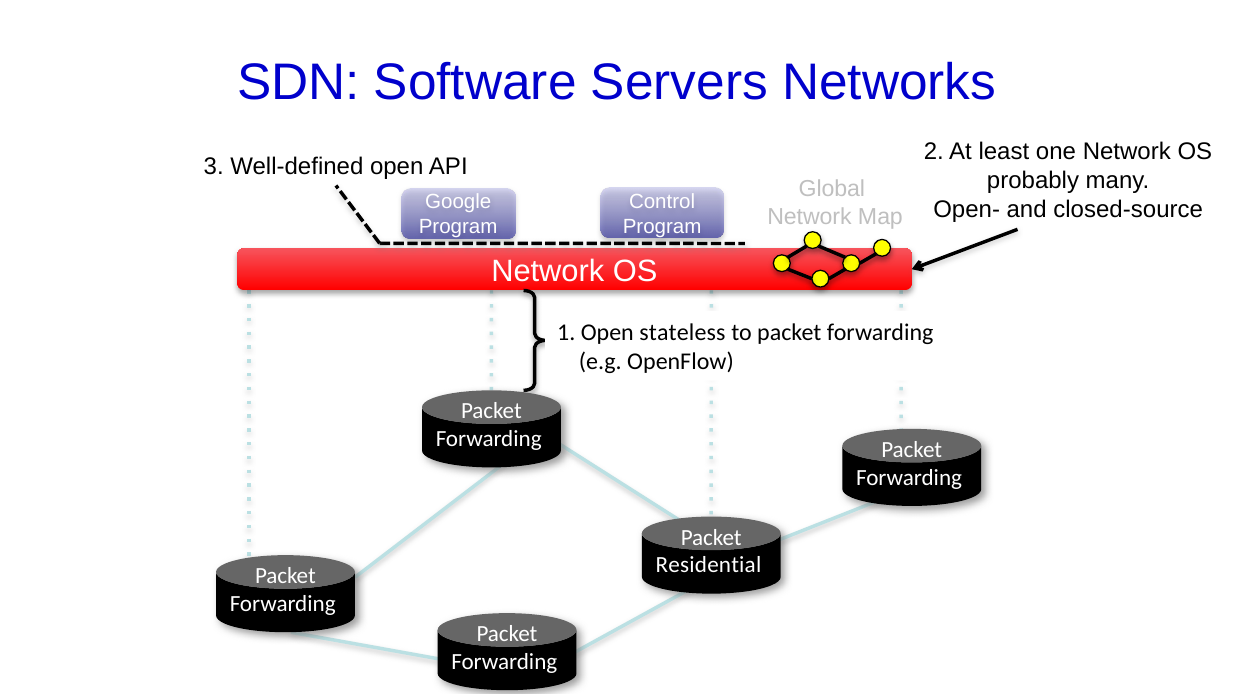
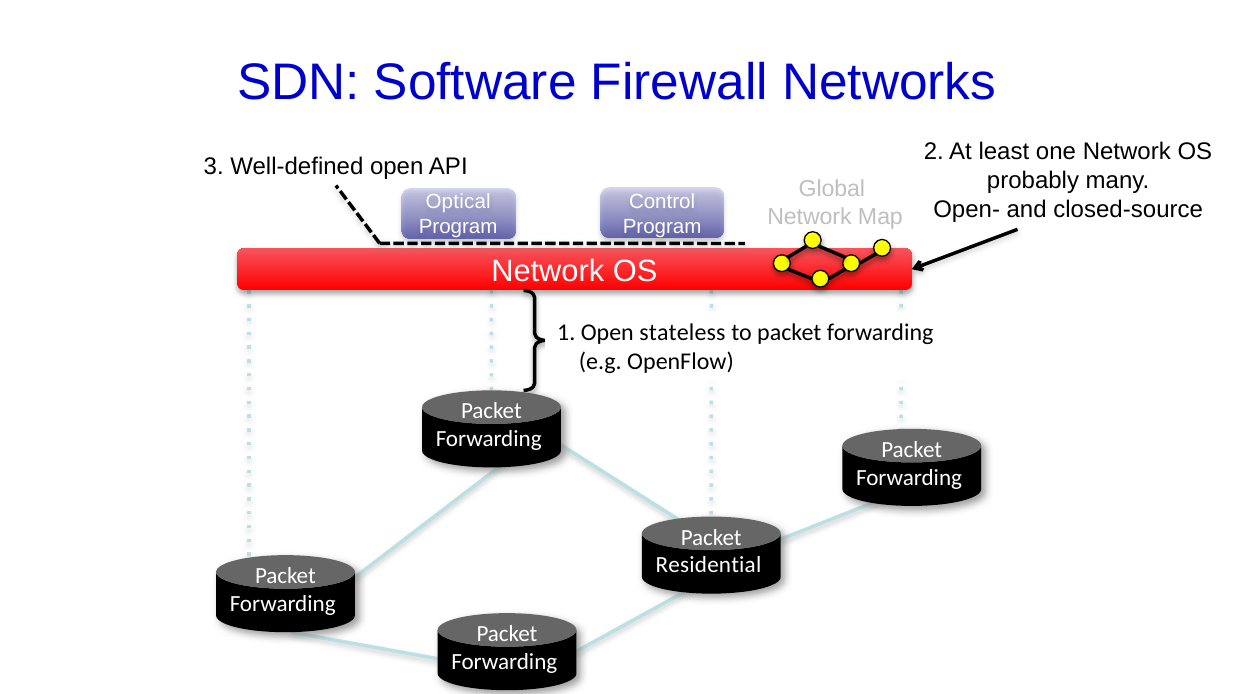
Servers: Servers -> Firewall (679, 82)
Google: Google -> Optical (458, 202)
